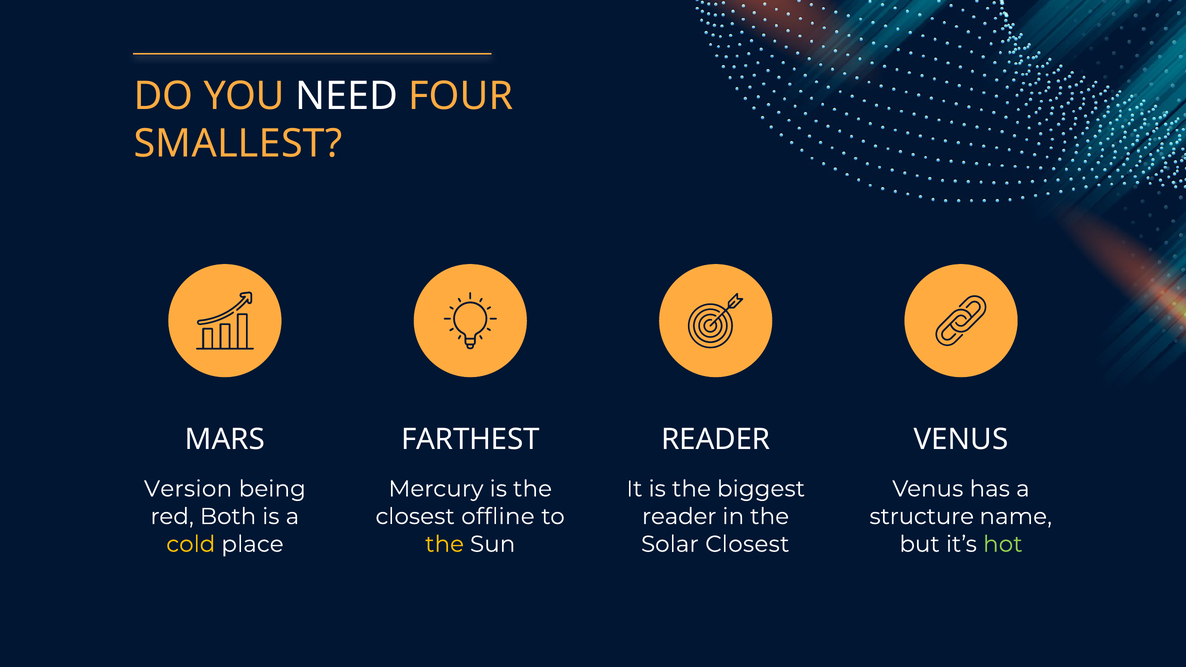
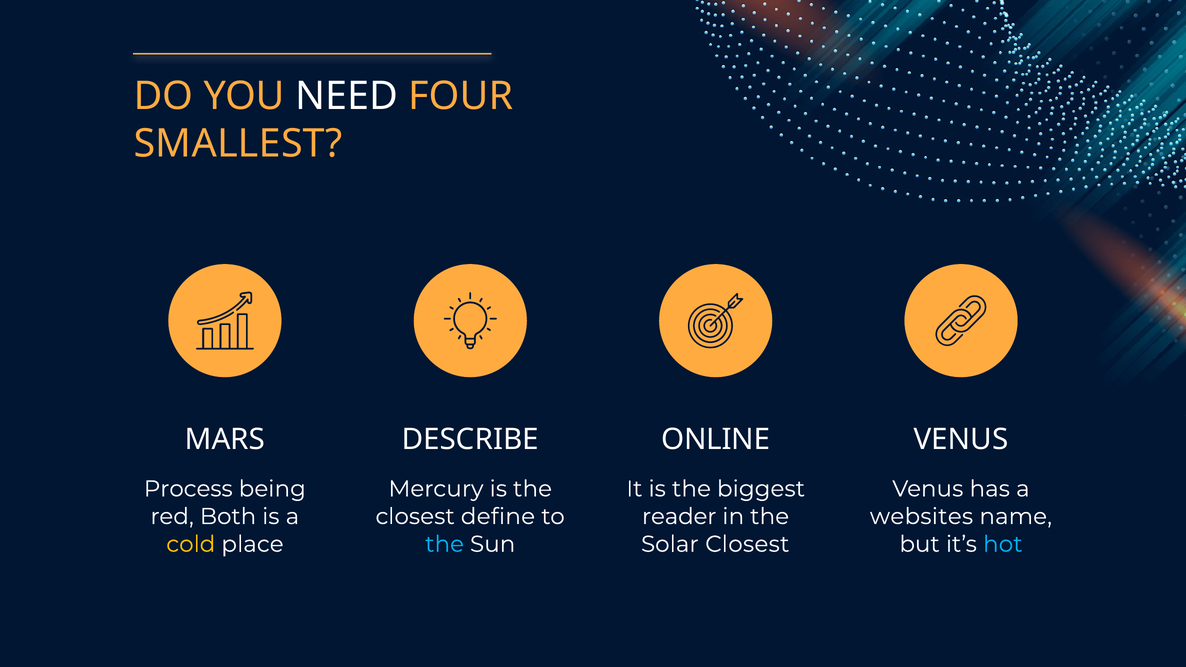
FARTHEST: FARTHEST -> DESCRIBE (470, 439)
READER: READER -> ONLINE (716, 439)
Version: Version -> Process (188, 489)
offline: offline -> define (498, 517)
structure: structure -> websites (922, 517)
the colour: yellow -> light blue (445, 544)
hot colour: light green -> light blue (1003, 544)
